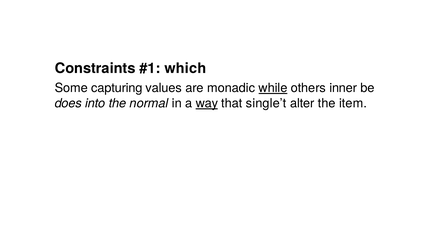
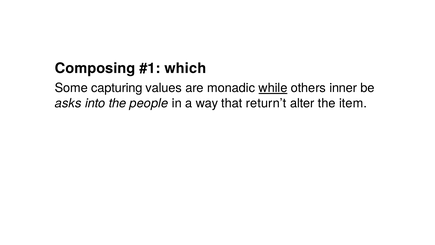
Constraints: Constraints -> Composing (95, 68)
does: does -> asks (68, 103)
normal: normal -> people (149, 103)
way underline: present -> none (207, 103)
single’t: single’t -> return’t (266, 103)
